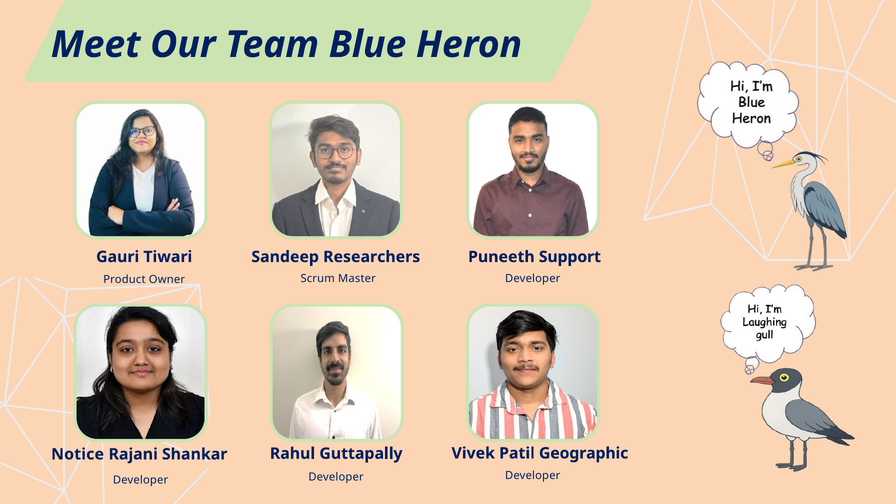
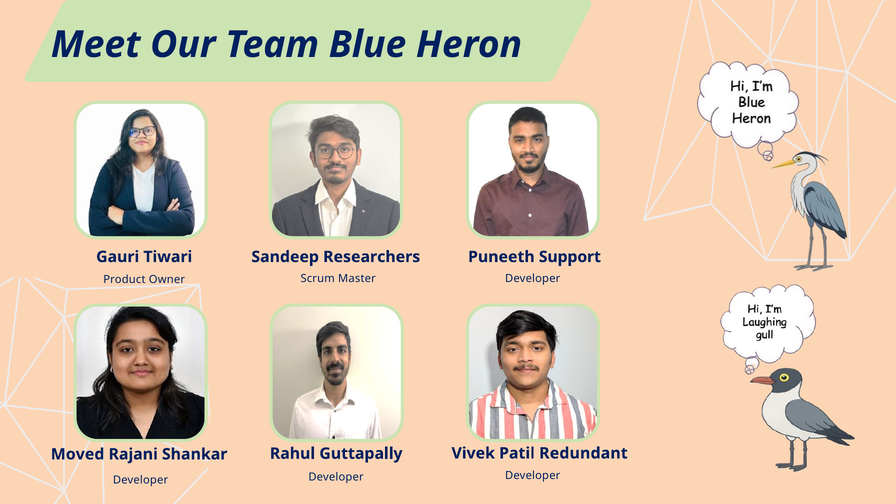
Geographic: Geographic -> Redundant (583, 453)
Notice: Notice -> Moved (78, 454)
